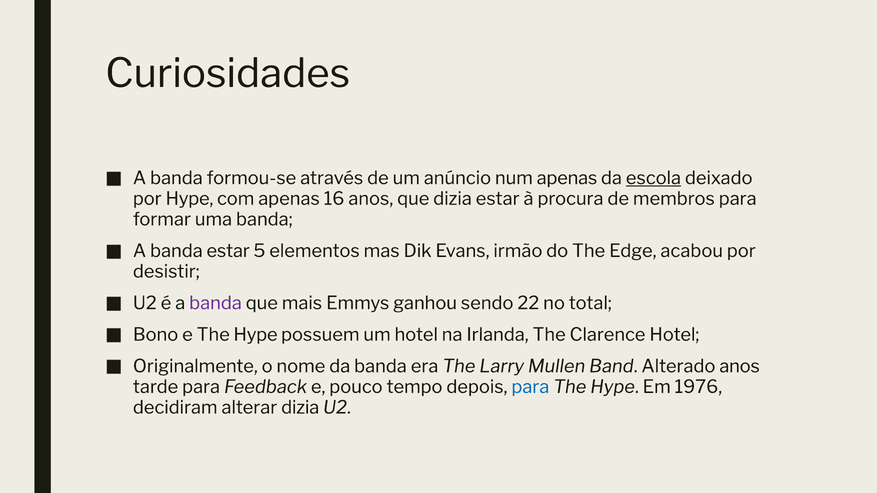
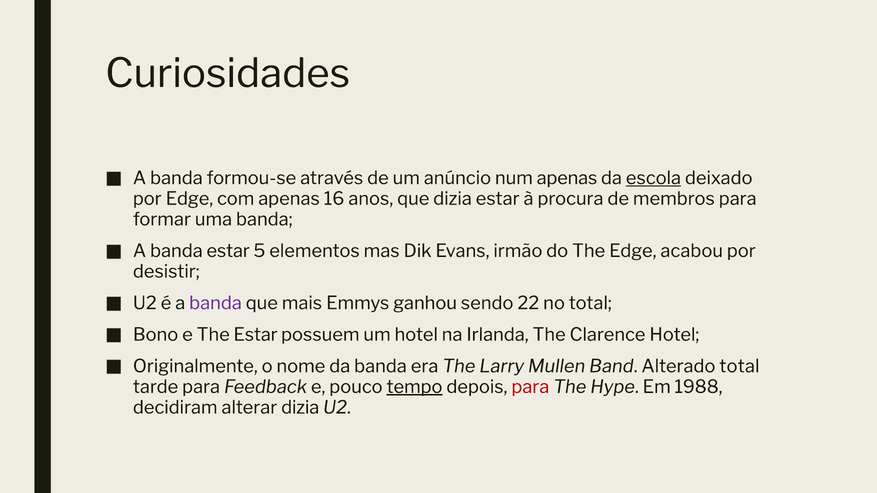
por Hype: Hype -> Edge (189, 199)
e The Hype: Hype -> Estar (256, 335)
Alterado anos: anos -> total (739, 366)
tempo underline: none -> present (414, 387)
para colour: blue -> red (530, 387)
1976: 1976 -> 1988 (698, 387)
